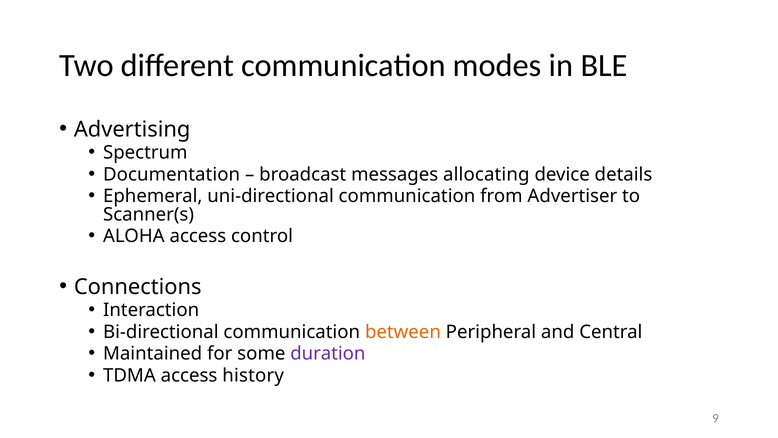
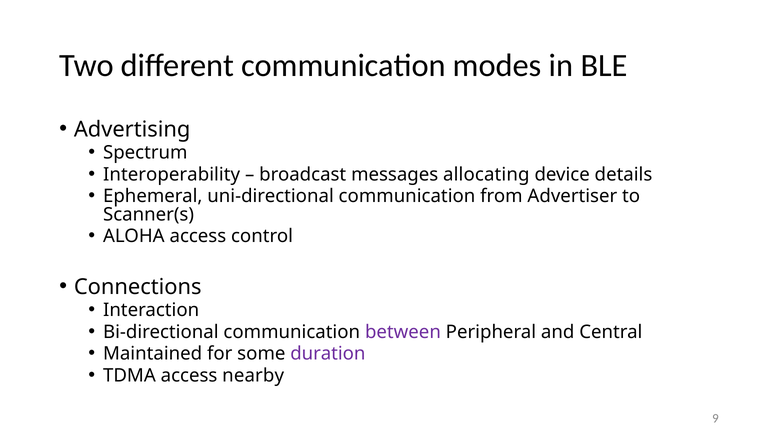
Documentation: Documentation -> Interoperability (172, 174)
between colour: orange -> purple (403, 332)
history: history -> nearby (253, 375)
